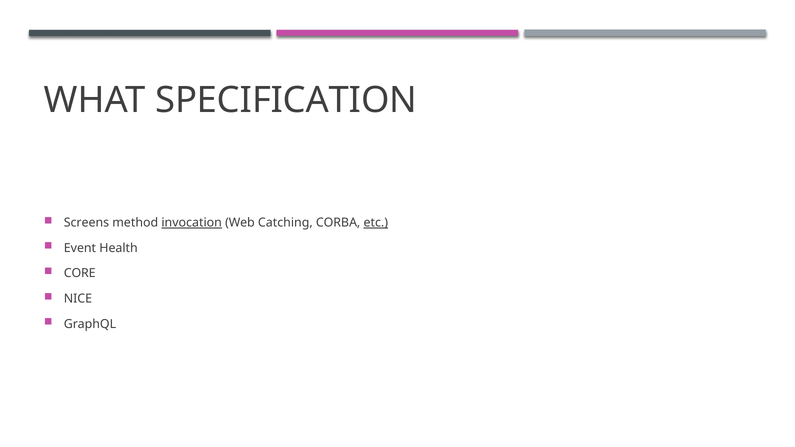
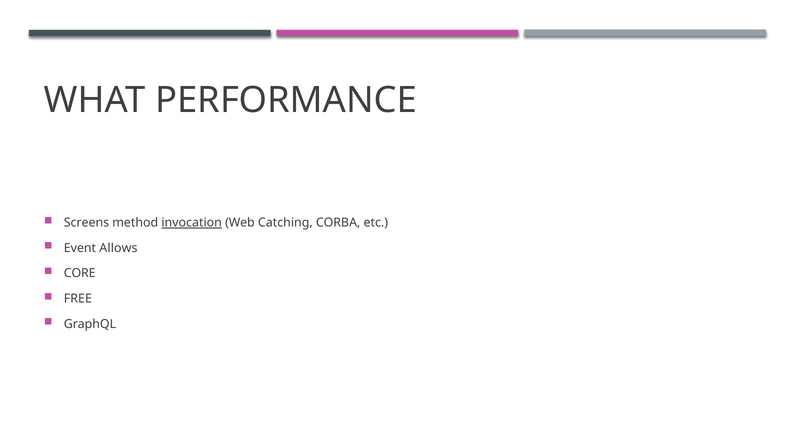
SPECIFICATION: SPECIFICATION -> PERFORMANCE (286, 100)
etc underline: present -> none (376, 223)
Health: Health -> Allows (118, 248)
NICE: NICE -> FREE (78, 299)
